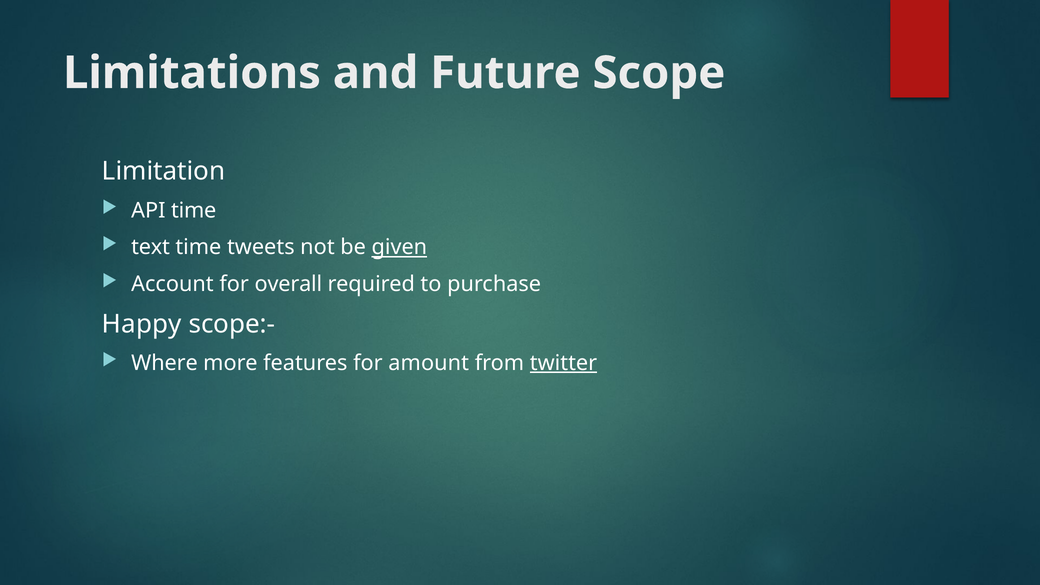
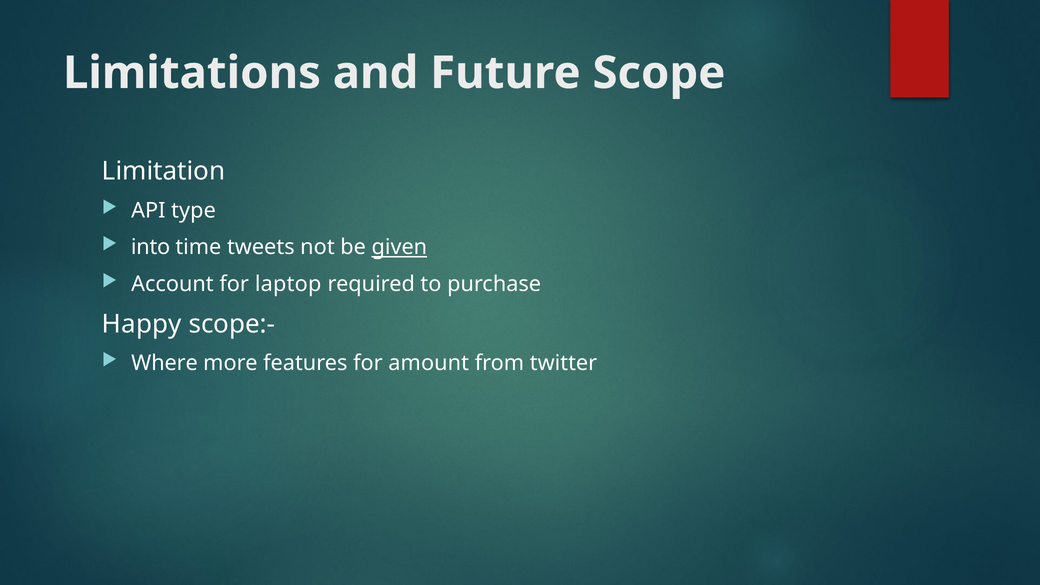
API time: time -> type (194, 210)
text: text -> into (151, 247)
overall: overall -> laptop (288, 284)
twitter underline: present -> none (564, 363)
